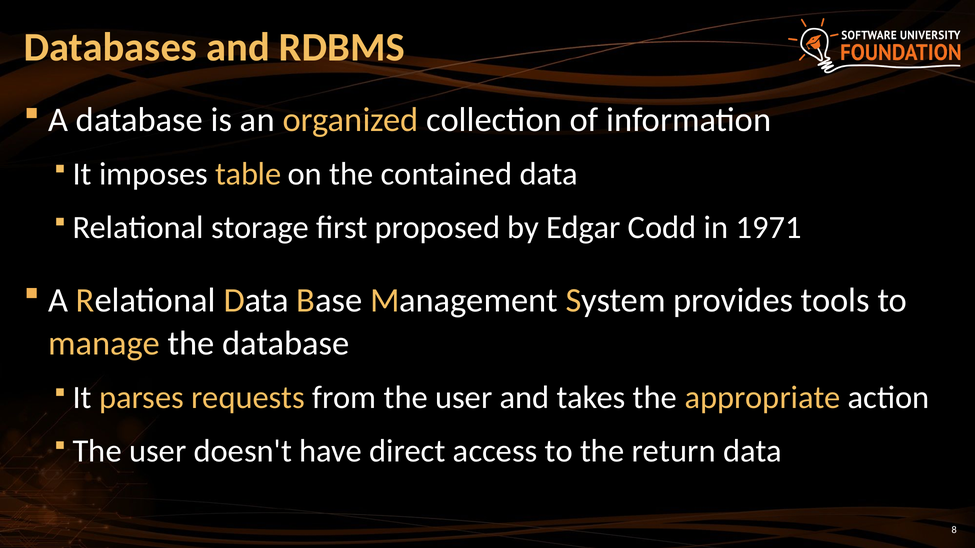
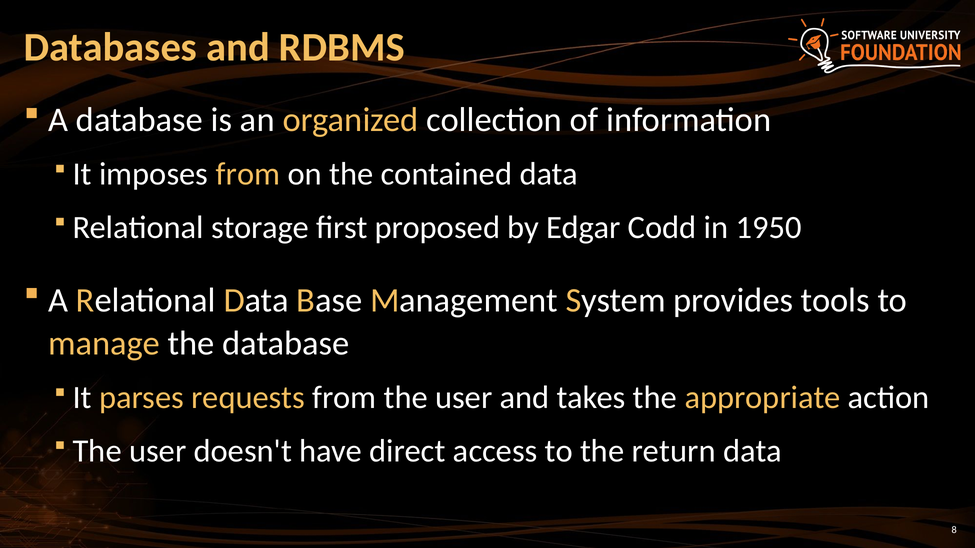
imposes table: table -> from (248, 174)
1971: 1971 -> 1950 (769, 228)
